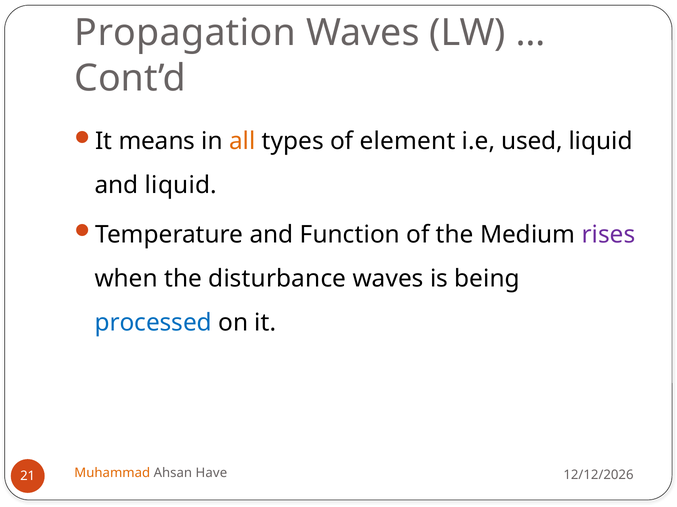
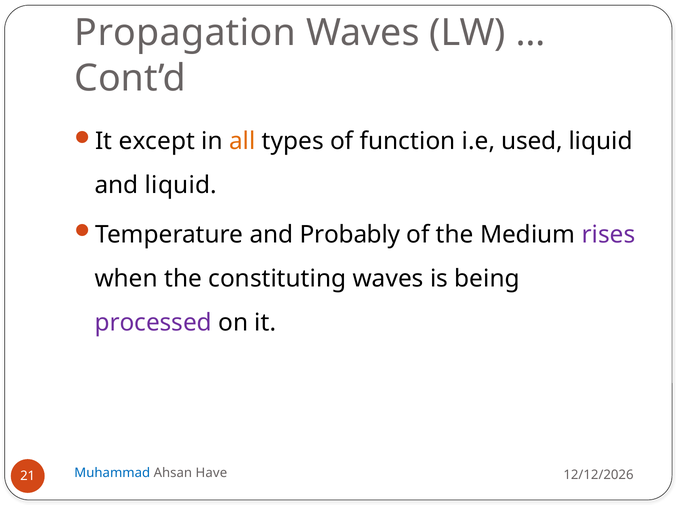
means: means -> except (157, 142)
element: element -> function (408, 142)
Function: Function -> Probably (350, 235)
disturbance: disturbance -> constituting (277, 279)
processed colour: blue -> purple (153, 323)
Muhammad colour: orange -> blue (112, 474)
